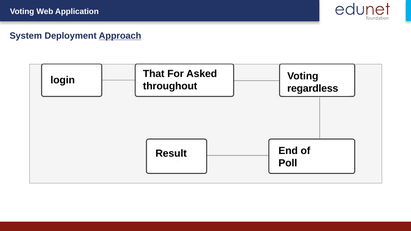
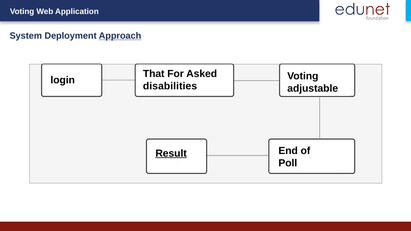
throughout: throughout -> disabilities (170, 86)
regardless: regardless -> adjustable (313, 89)
Result underline: none -> present (171, 153)
